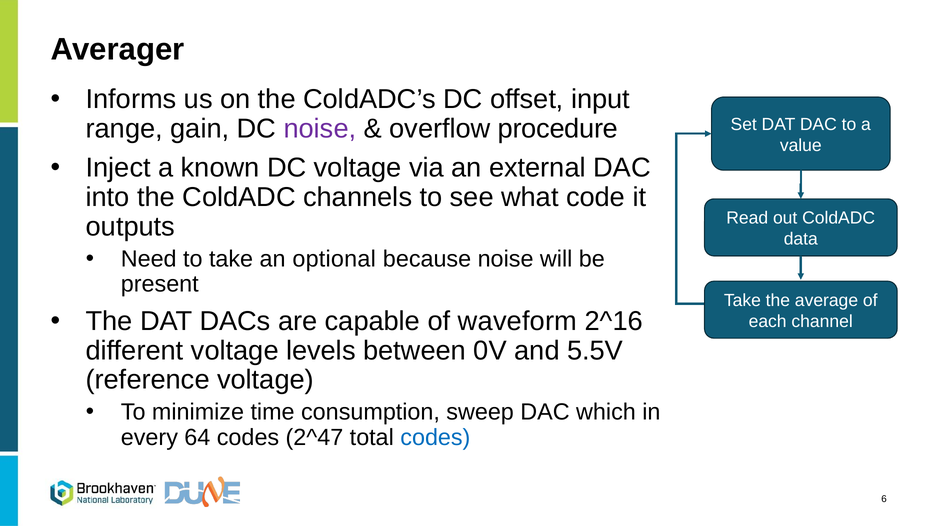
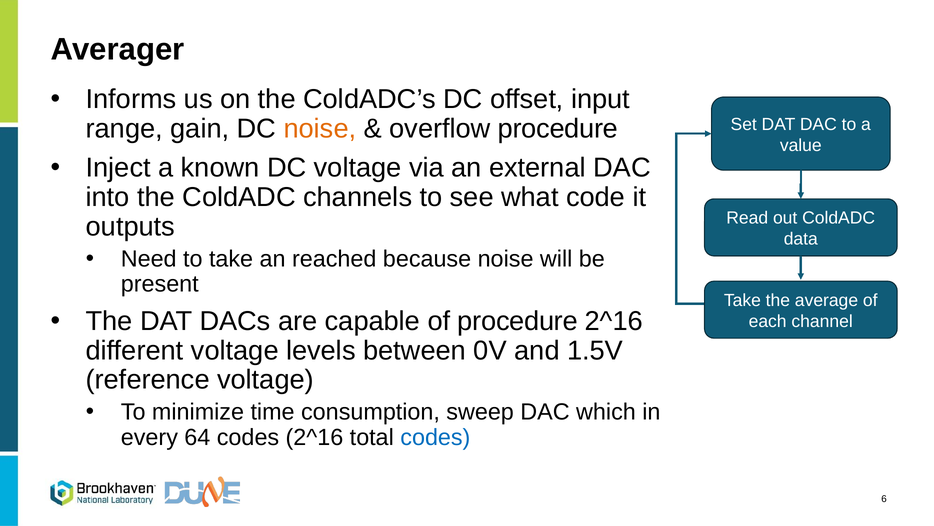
noise colour: purple -> orange (320, 128)
optional: optional -> reached (334, 259)
of waveform: waveform -> procedure (518, 321)
5.5V: 5.5V -> 1.5V (595, 350)
codes 2^47: 2^47 -> 2^16 (314, 437)
